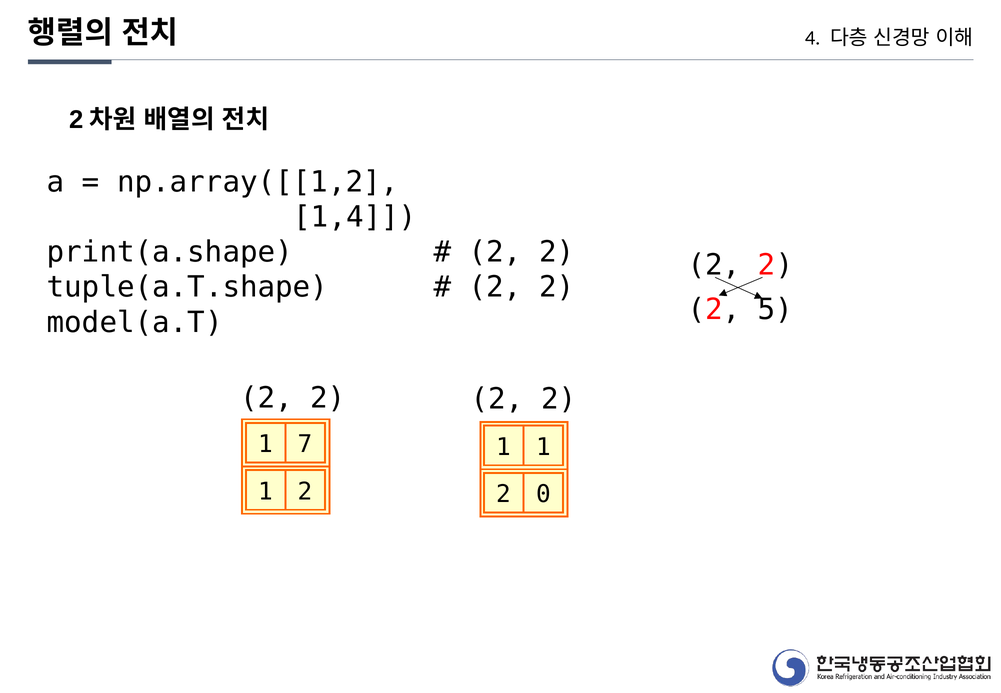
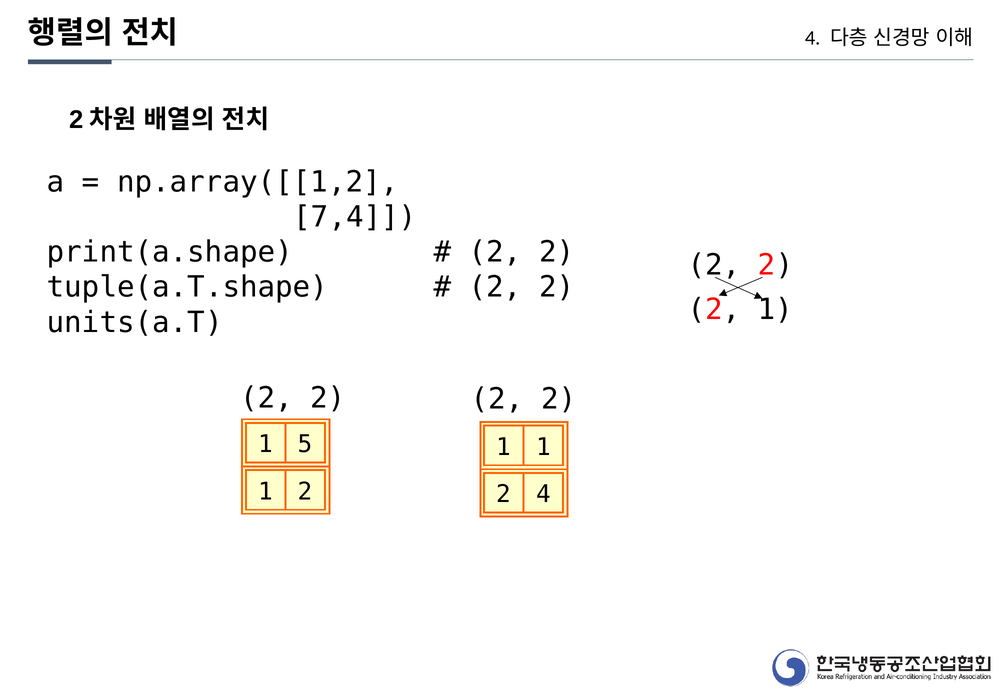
1,4: 1,4 -> 7,4 (355, 217)
5: 5 -> 1 (775, 310)
model(a.T: model(a.T -> units(a.T (135, 322)
7: 7 -> 5 (305, 444)
2 0: 0 -> 4 (543, 494)
